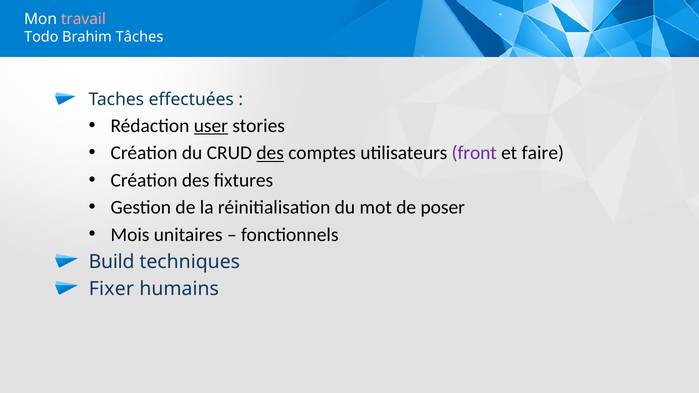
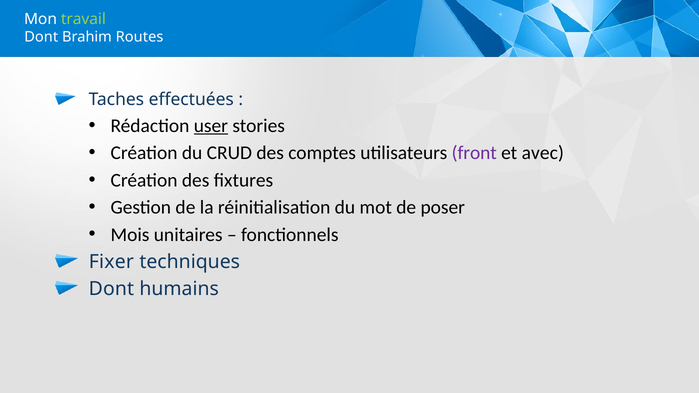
travail colour: pink -> light green (83, 19)
Todo: Todo -> Dont (41, 37)
Tâches: Tâches -> Routes (140, 37)
des underline: present -> none (270, 153)
faire: faire -> avec (543, 153)
Build: Build -> Fixer (111, 262)
Fixer: Fixer -> Dont (111, 289)
